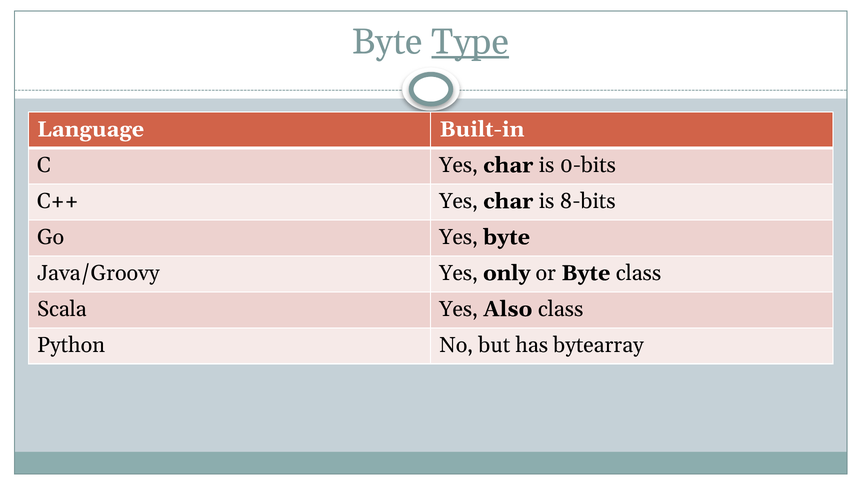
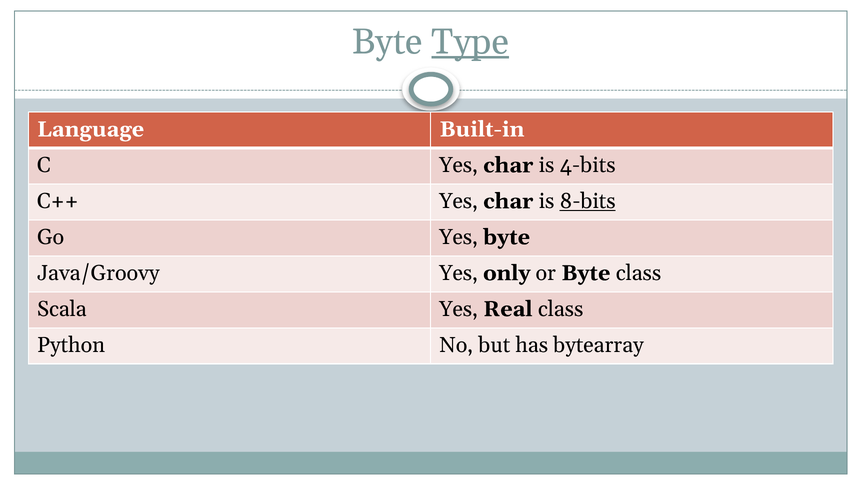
0-bits: 0-bits -> 4-bits (588, 165)
8-bits underline: none -> present (588, 201)
Also: Also -> Real (508, 309)
